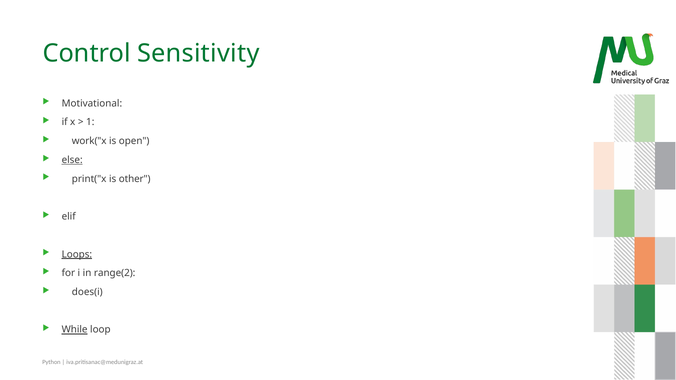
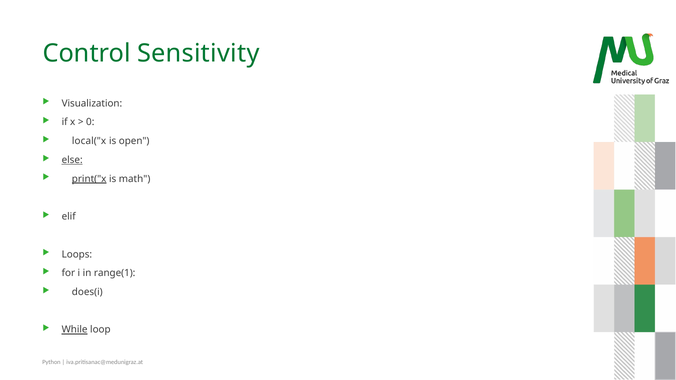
Motivational: Motivational -> Visualization (92, 103)
1: 1 -> 0 (90, 122)
work("x: work("x -> local("x (89, 141)
print("x underline: none -> present (89, 179)
other: other -> math (135, 179)
Loops underline: present -> none (77, 254)
range(2: range(2 -> range(1 (115, 273)
